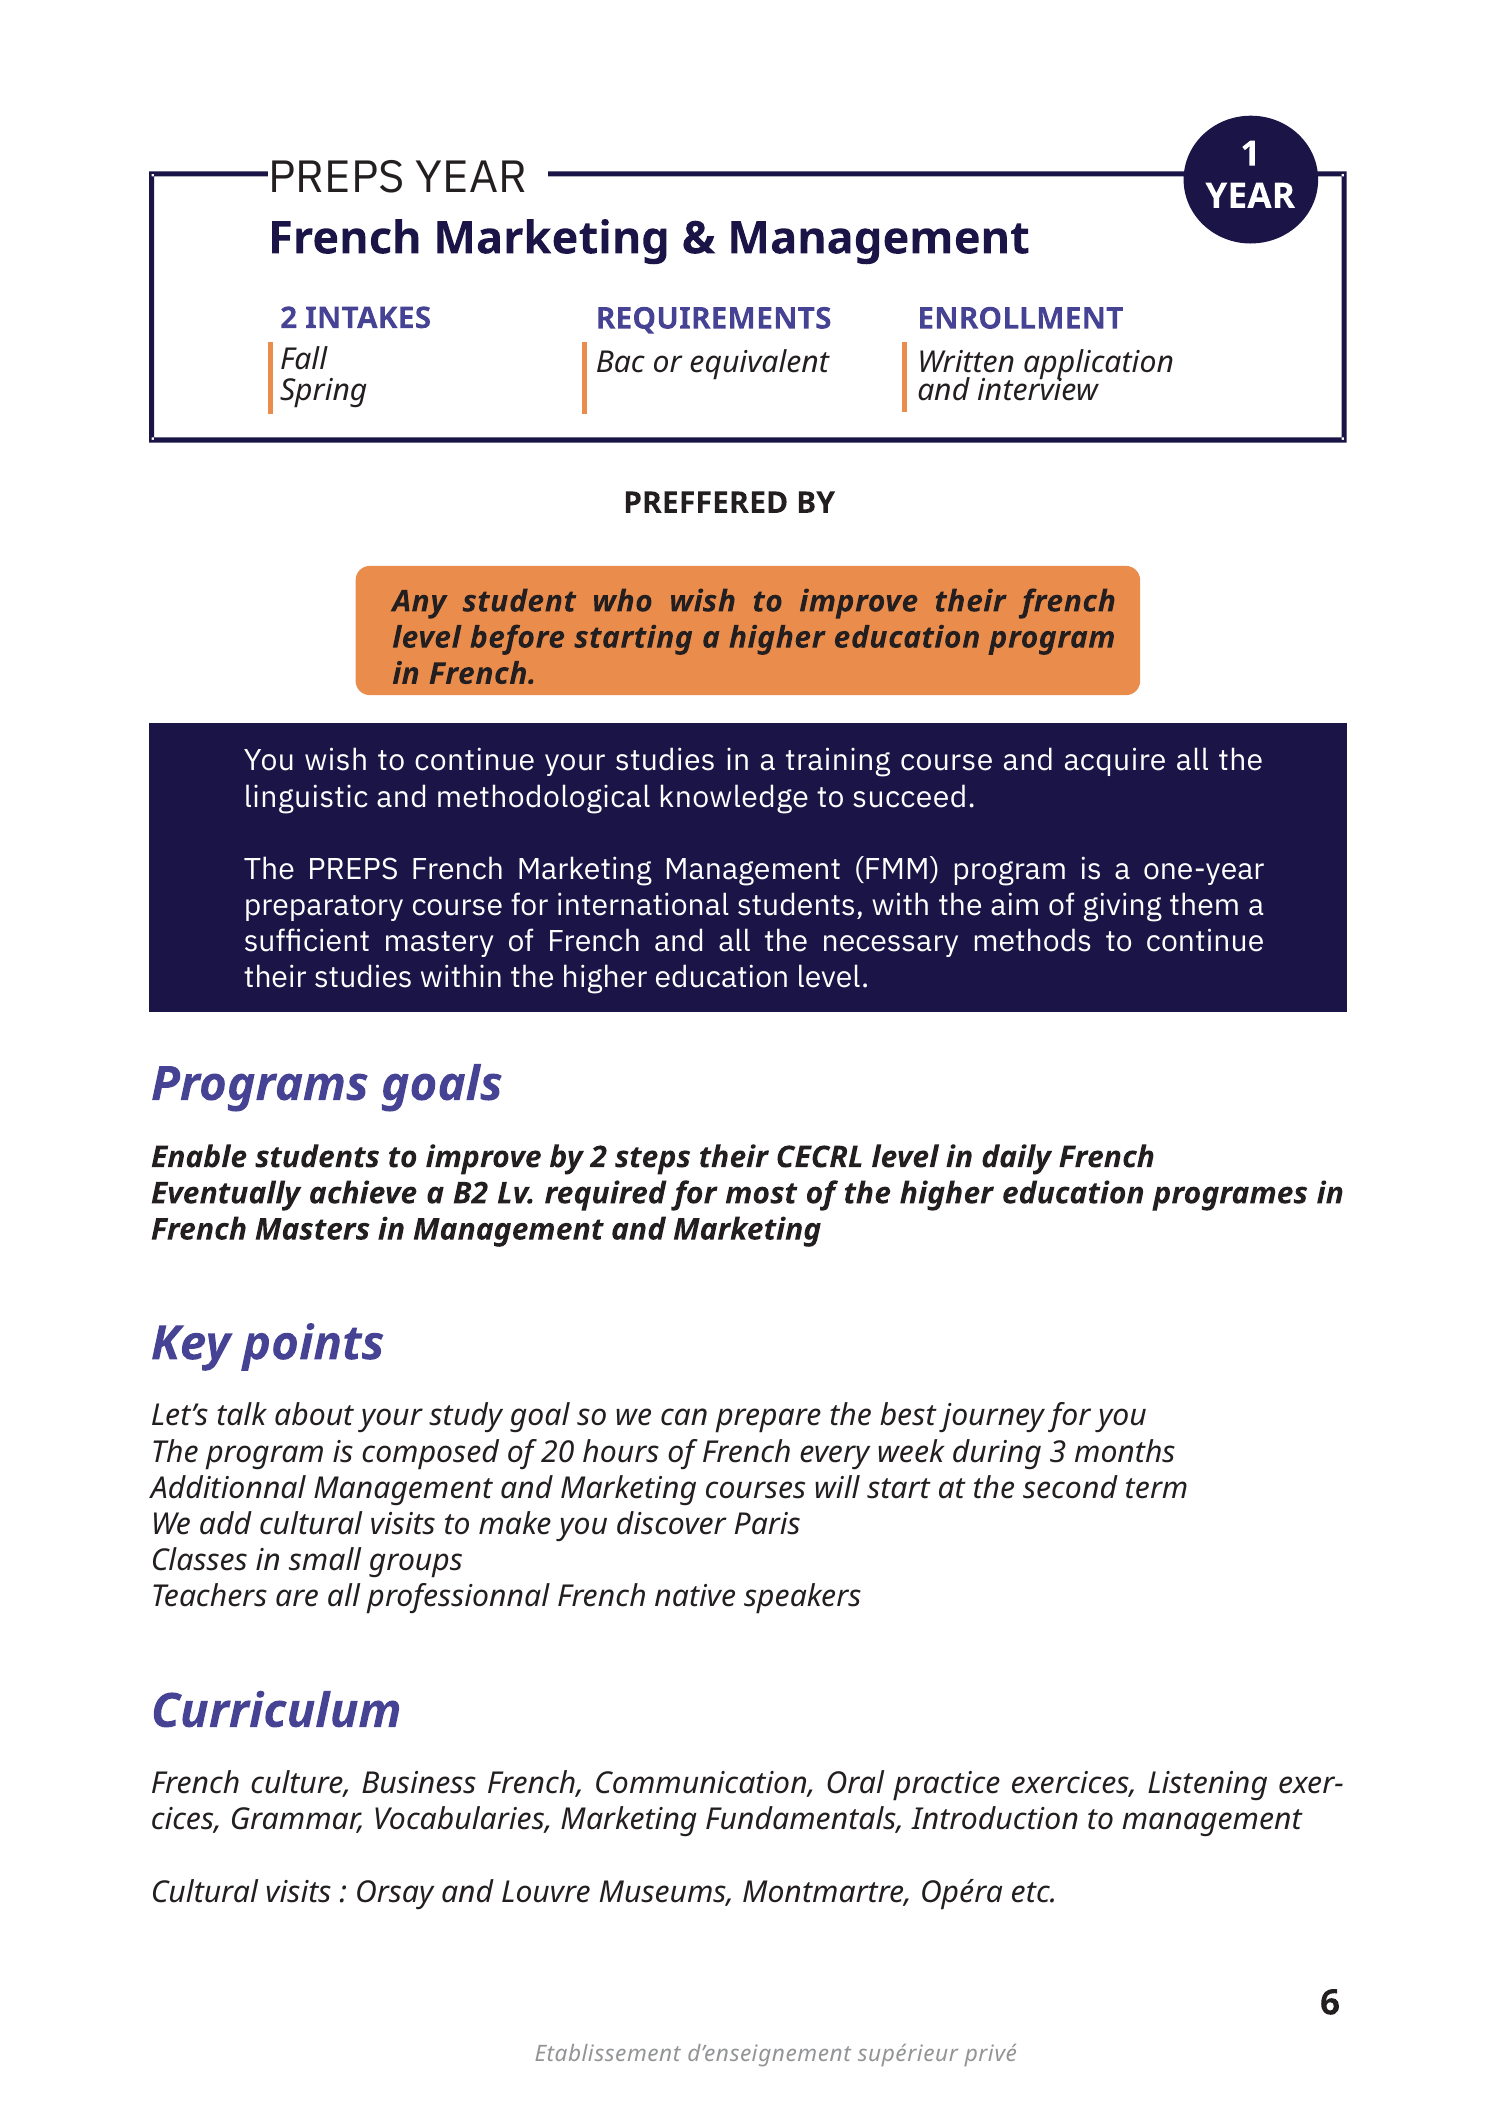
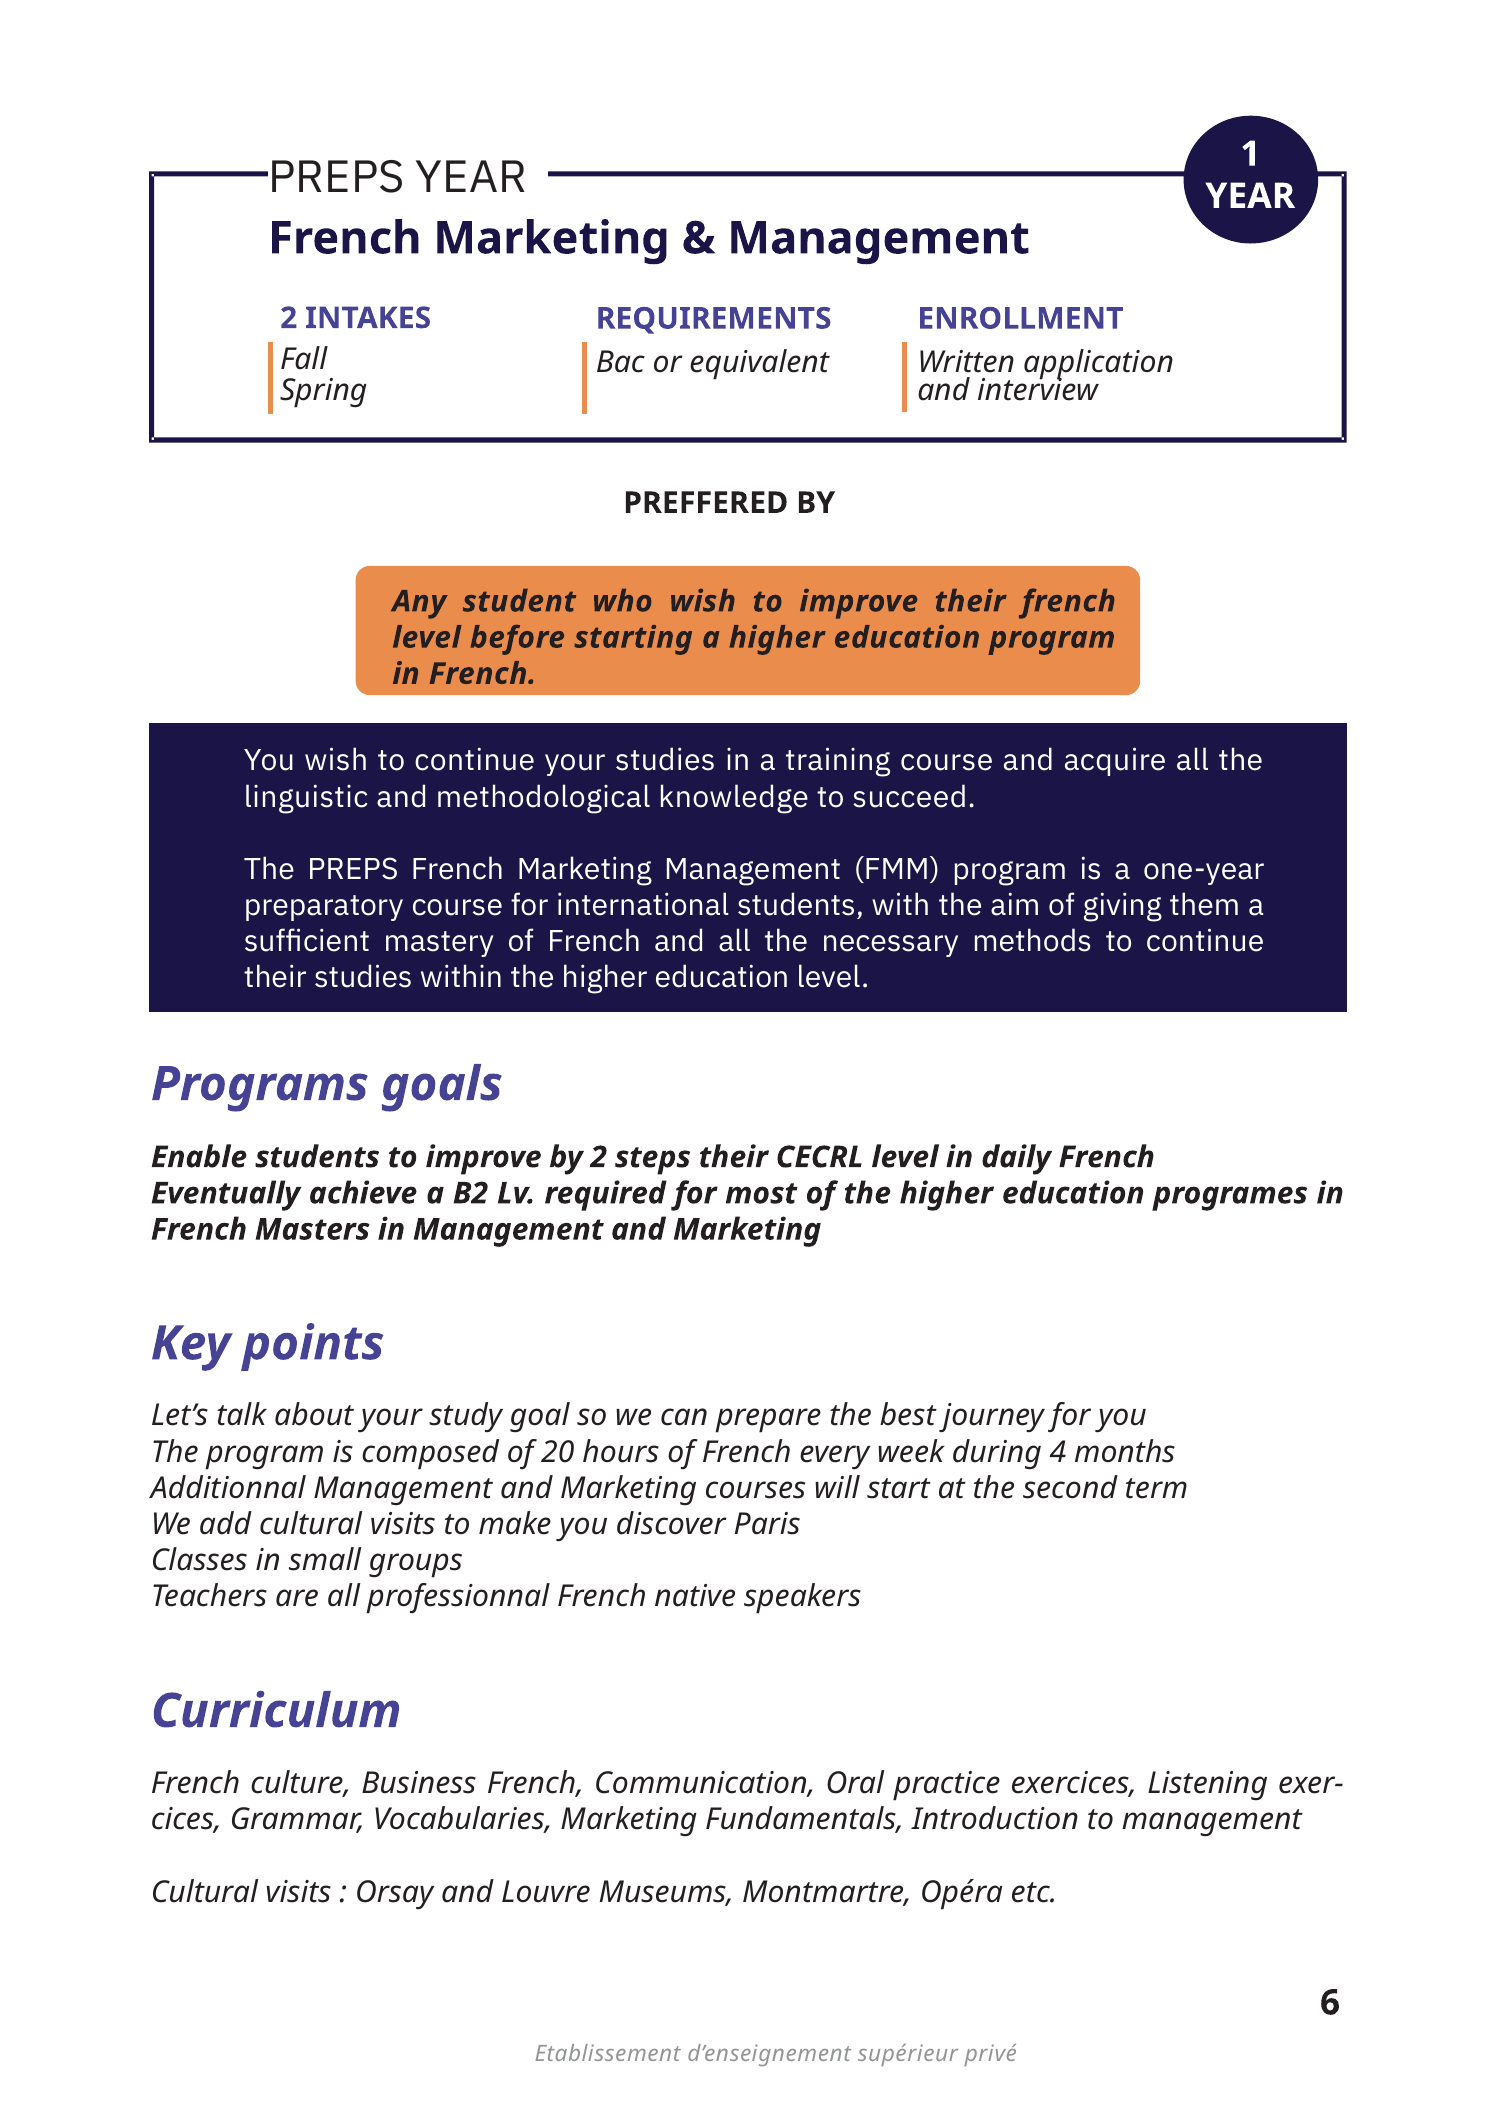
3: 3 -> 4 (1058, 1453)
